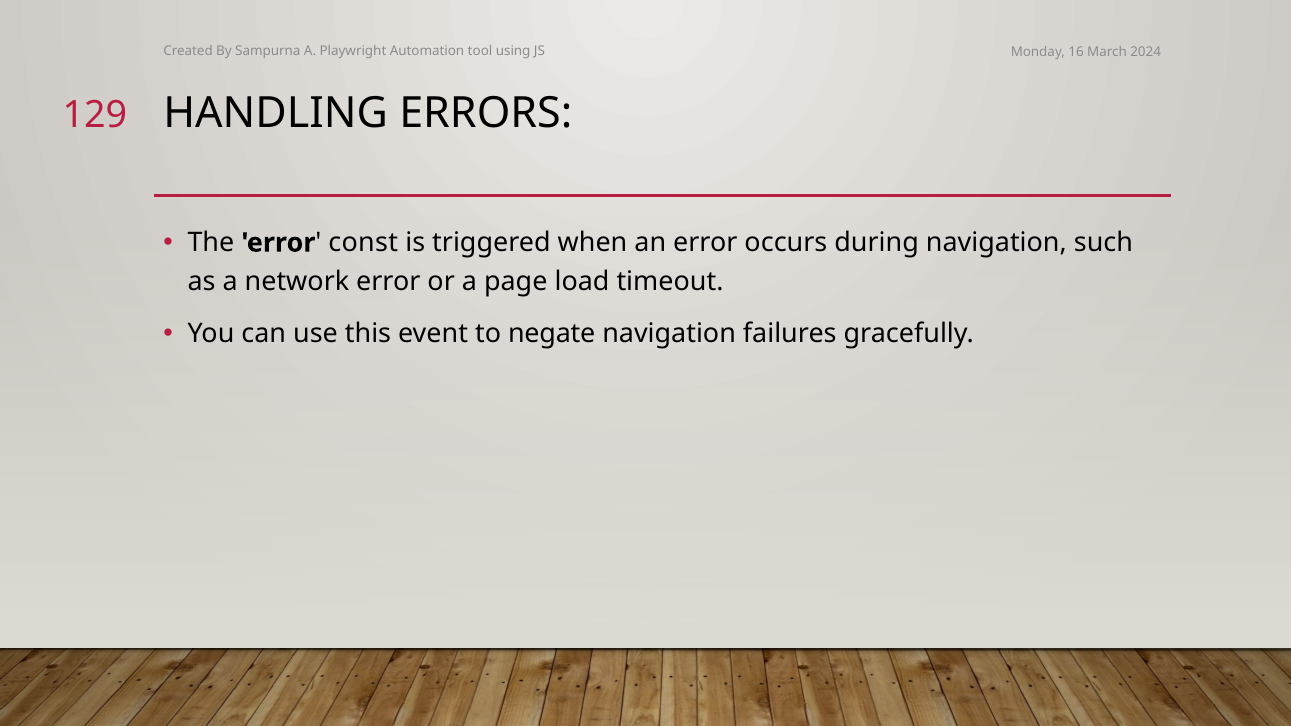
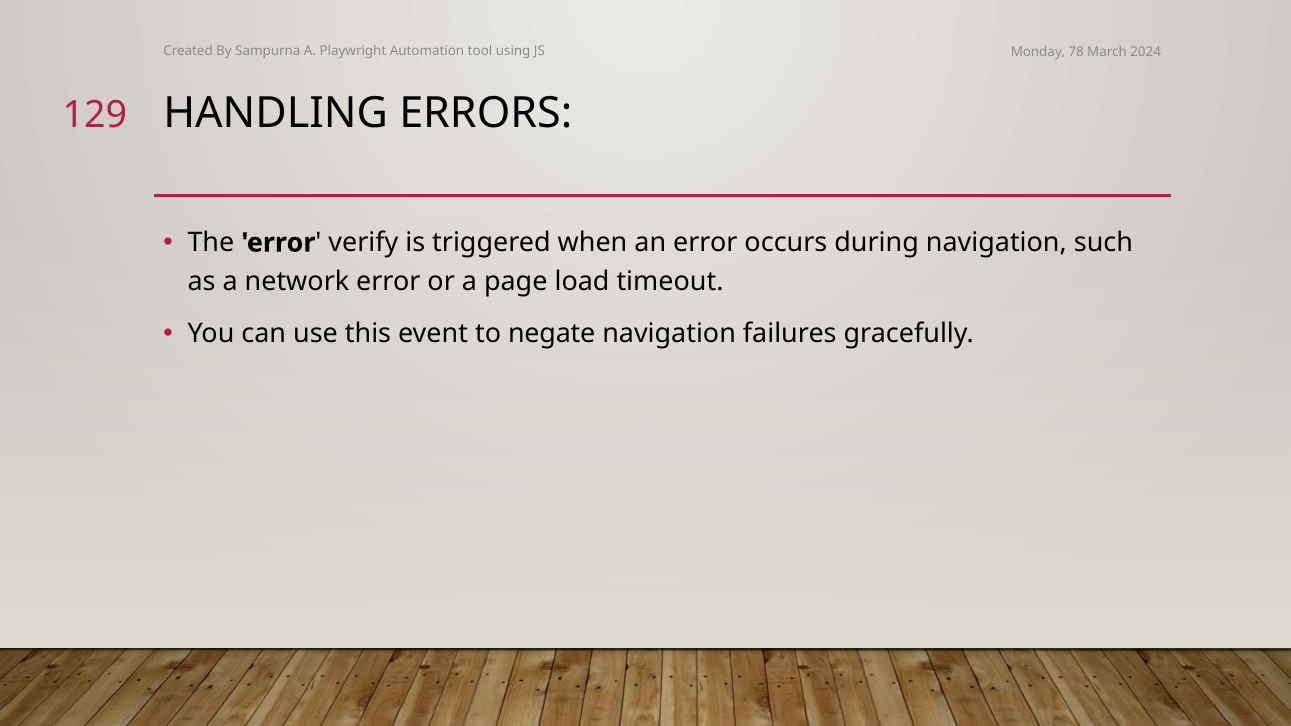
16: 16 -> 78 (1076, 52)
const: const -> verify (363, 243)
